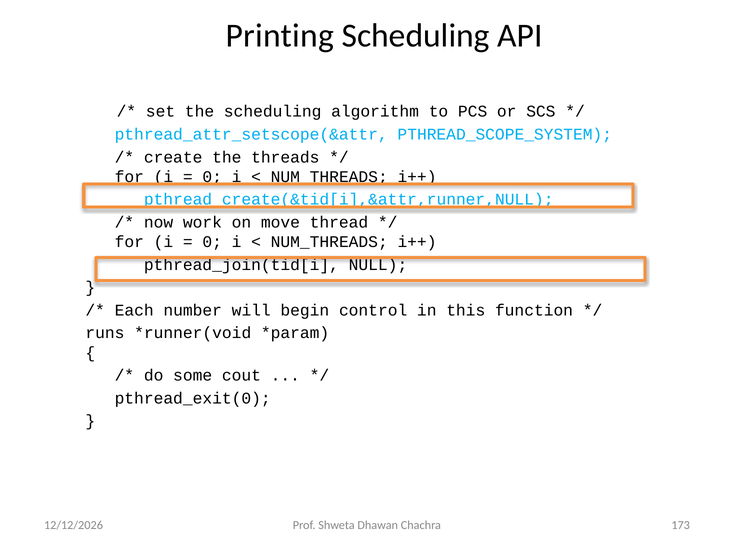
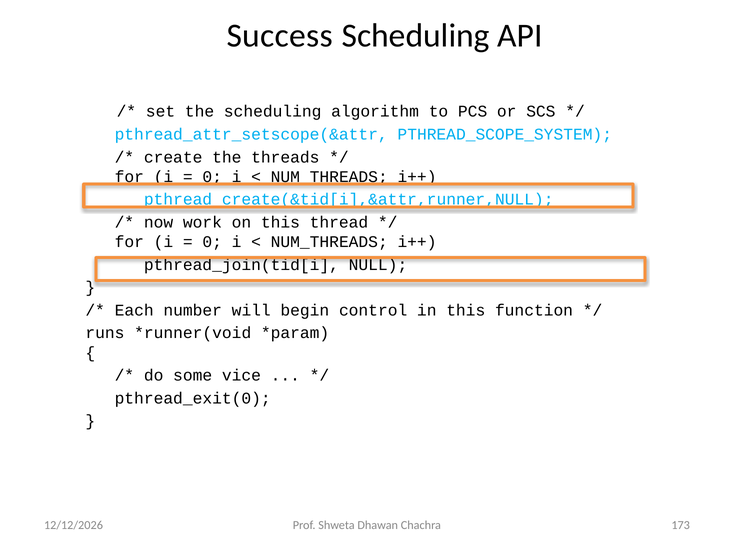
Printing: Printing -> Success (280, 36)
on move: move -> this (280, 223)
cout: cout -> vice (241, 376)
